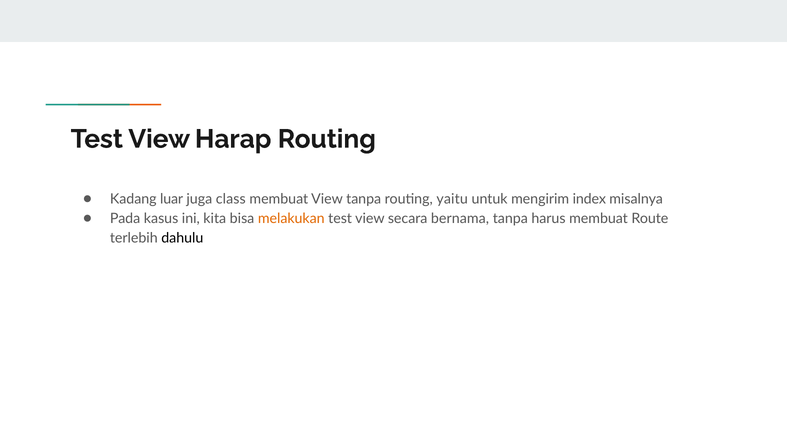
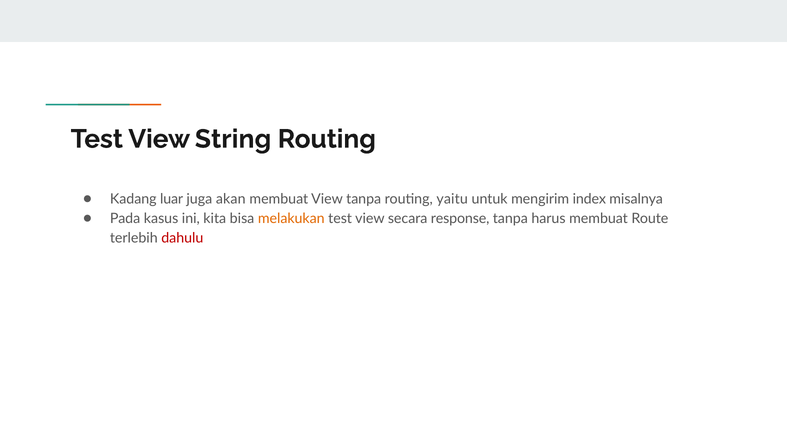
Harap: Harap -> String (233, 139)
class: class -> akan (231, 199)
bernama: bernama -> response (460, 218)
dahulu colour: black -> red (182, 238)
